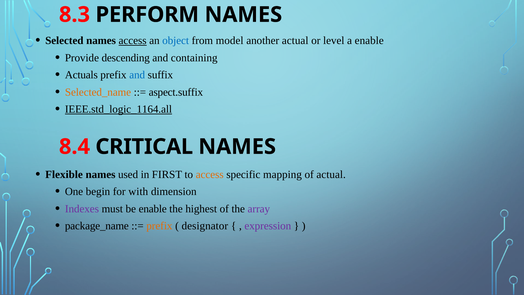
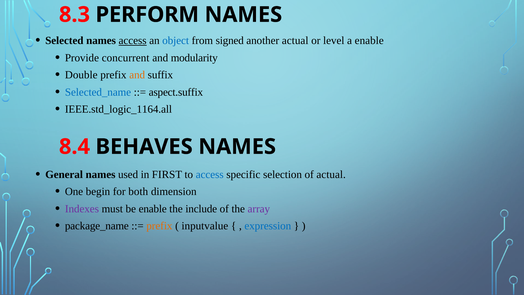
model: model -> signed (230, 41)
descending: descending -> concurrent (126, 58)
containing: containing -> modularity (194, 58)
Actuals: Actuals -> Double (81, 75)
and colour: blue -> orange (137, 75)
Selected_name colour: orange -> blue (98, 92)
IEEE.std_logic_1164.all underline: present -> none (118, 109)
CRITICAL: CRITICAL -> BEHAVES (144, 147)
Flexible: Flexible -> General (64, 174)
access colour: orange -> blue (210, 174)
mapping: mapping -> selection (282, 174)
with: with -> both (138, 192)
highest: highest -> include (201, 209)
designator: designator -> inputvalue (205, 226)
expression colour: purple -> blue (268, 226)
